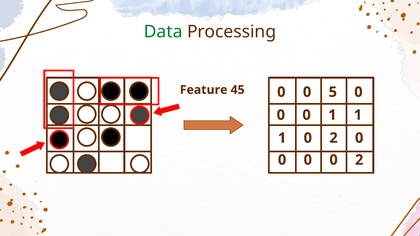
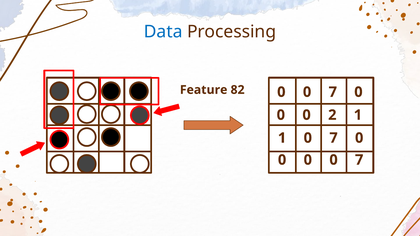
Data colour: green -> blue (163, 32)
45: 45 -> 82 (238, 90)
5: 5 -> 7 (333, 92)
1: 1 -> 2 (332, 115)
1 2: 2 -> 7 (334, 138)
0 0 2: 2 -> 7 (359, 160)
